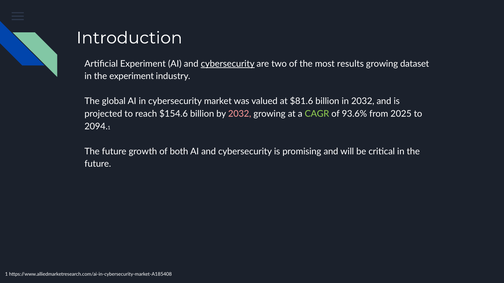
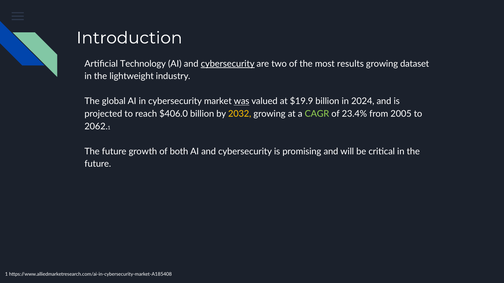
Artificial Experiment: Experiment -> Technology (143, 64)
the experiment: experiment -> lightweight (132, 76)
was underline: none -> present (242, 101)
$81.6: $81.6 -> $19.9 (302, 101)
in 2032: 2032 -> 2024 (363, 101)
$154.6: $154.6 -> $406.0 (174, 114)
2032 colour: pink -> yellow (240, 114)
93.6%: 93.6% -> 23.4% (354, 114)
2025: 2025 -> 2005 (401, 114)
2094: 2094 -> 2062 (96, 127)
